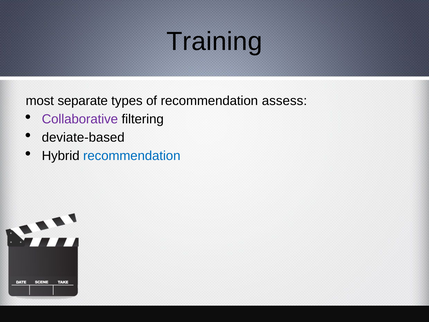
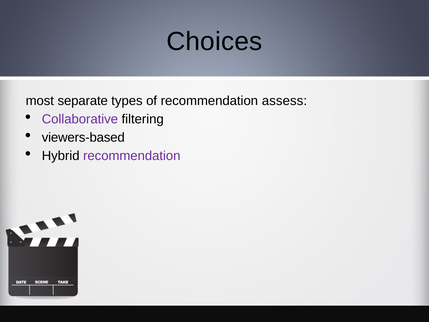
Training: Training -> Choices (214, 42)
deviate-based: deviate-based -> viewers-based (83, 138)
recommendation colour: blue -> purple (132, 156)
